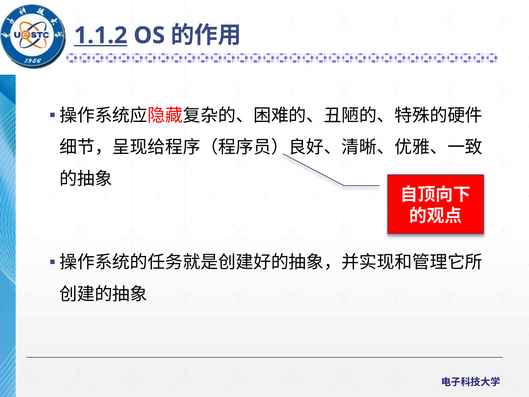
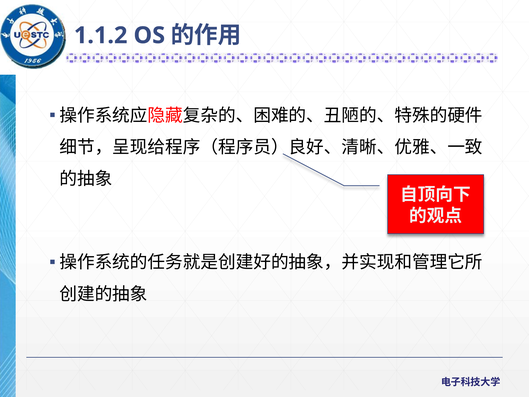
1.1.2 underline: present -> none (101, 35)
